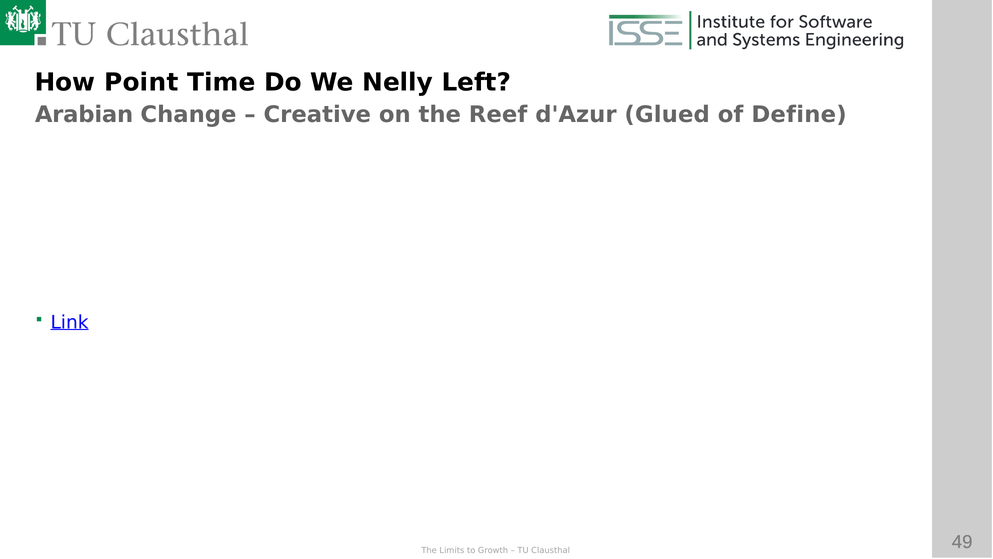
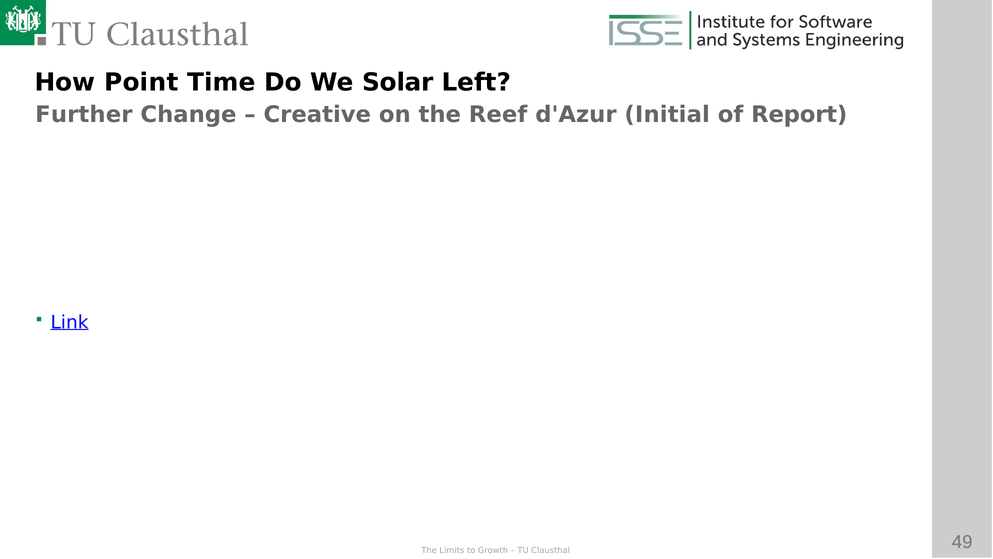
Nelly: Nelly -> Solar (398, 83)
Arabian: Arabian -> Further (84, 115)
Glued: Glued -> Initial (667, 115)
Define: Define -> Report (799, 115)
